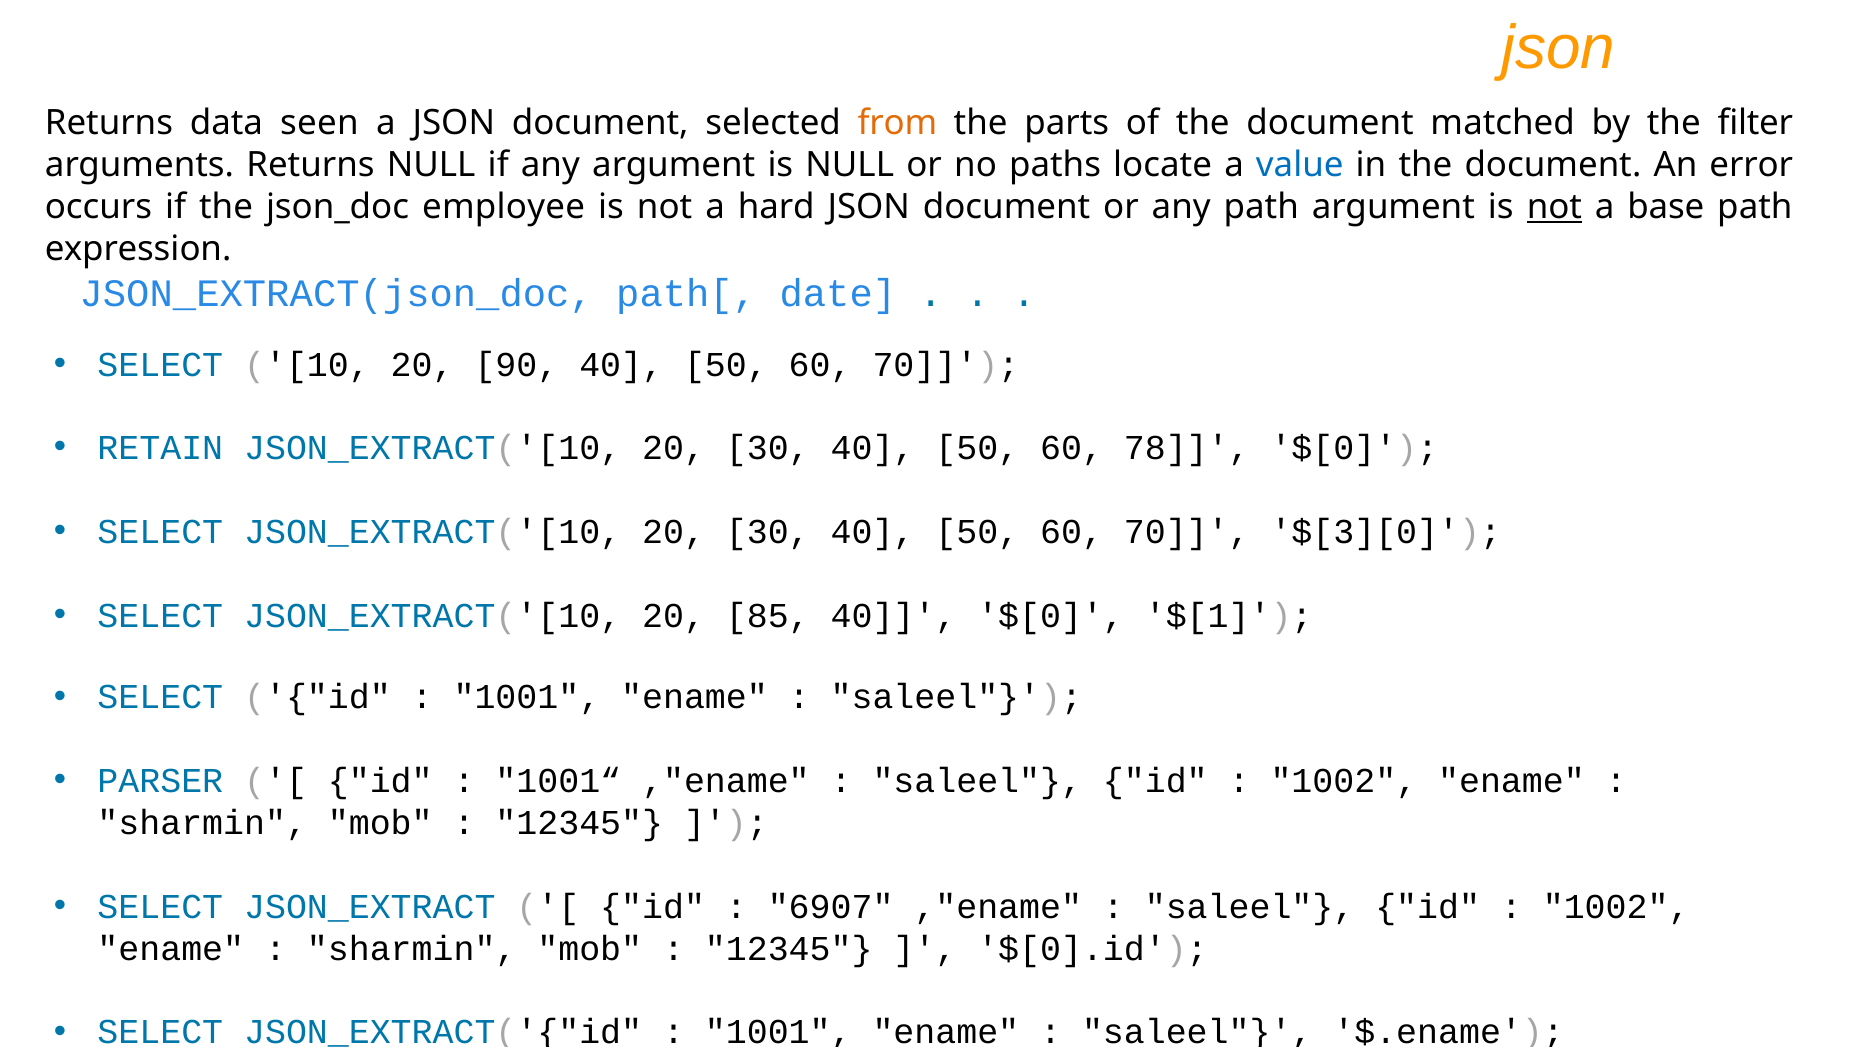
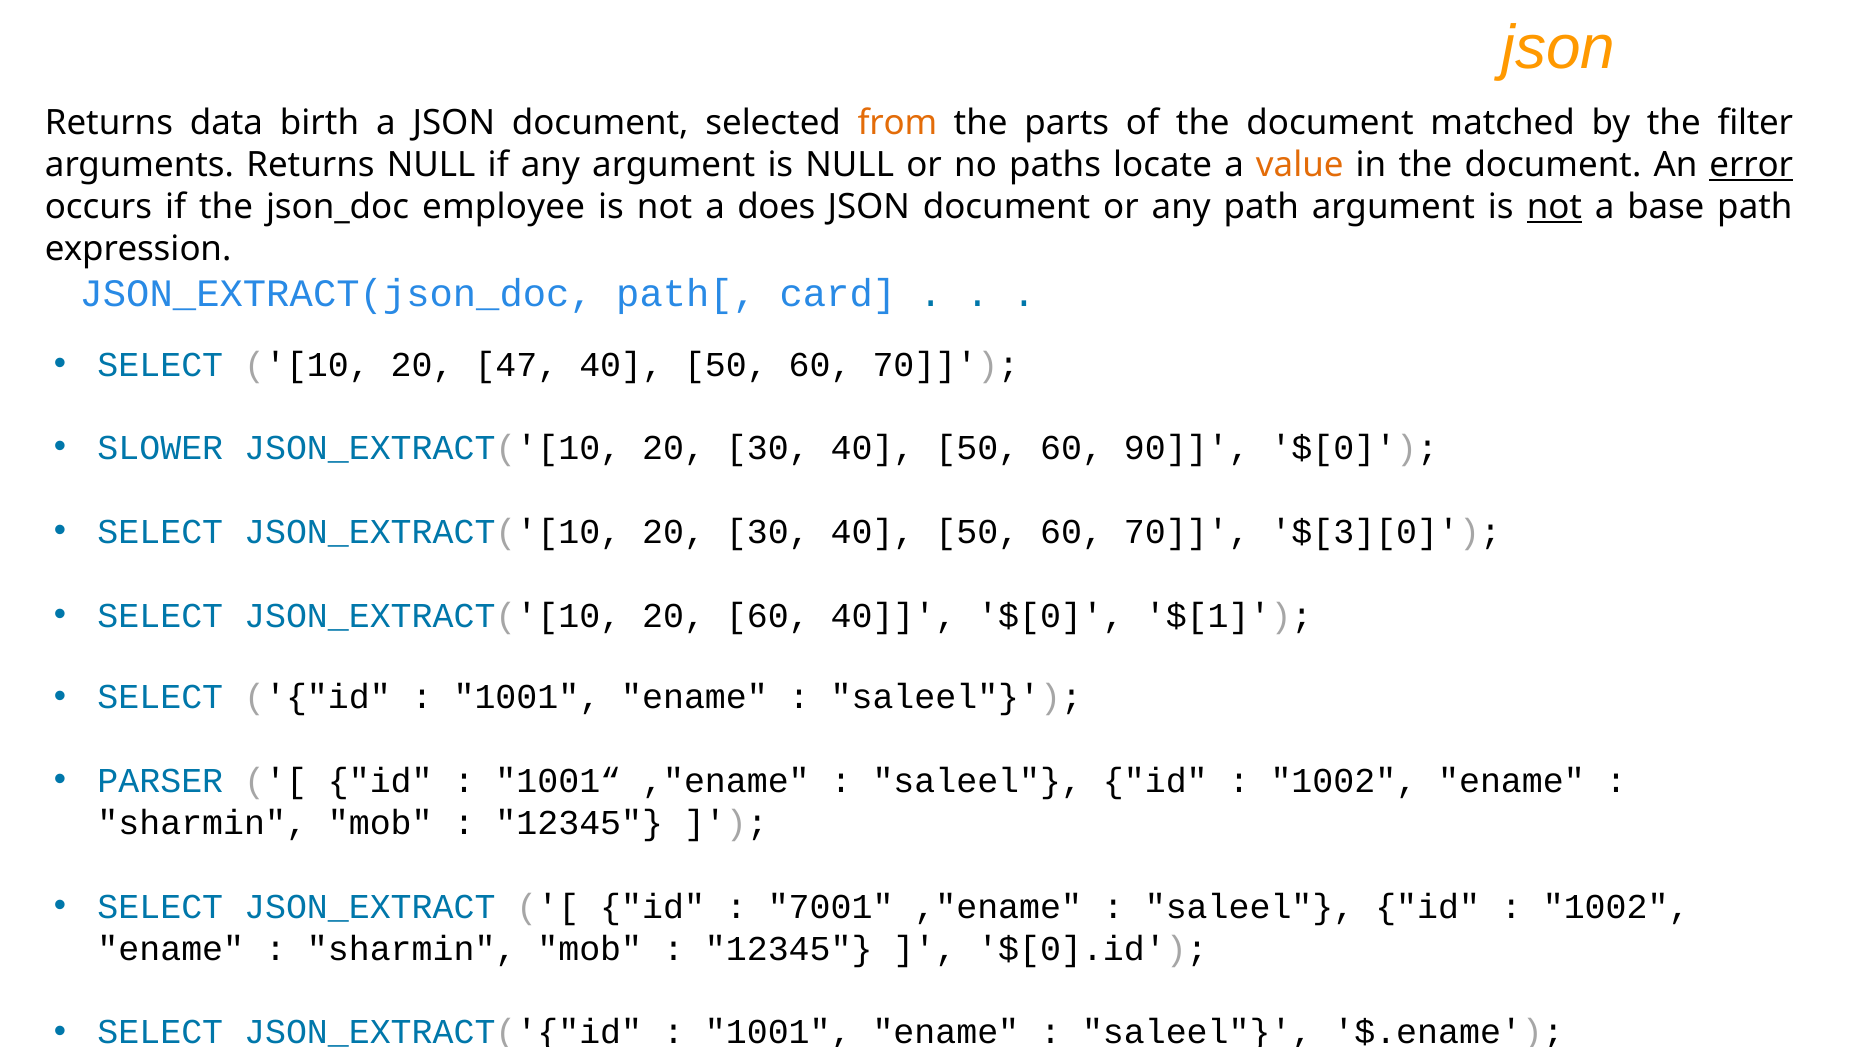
seen: seen -> birth (320, 123)
value colour: blue -> orange (1300, 165)
error underline: none -> present (1751, 165)
hard: hard -> does (776, 207)
date: date -> card (838, 293)
90: 90 -> 47 (516, 365)
RETAIN: RETAIN -> SLOWER (160, 448)
78: 78 -> 90 (1187, 448)
20 85: 85 -> 60 (768, 616)
6907: 6907 -> 7001 (831, 907)
